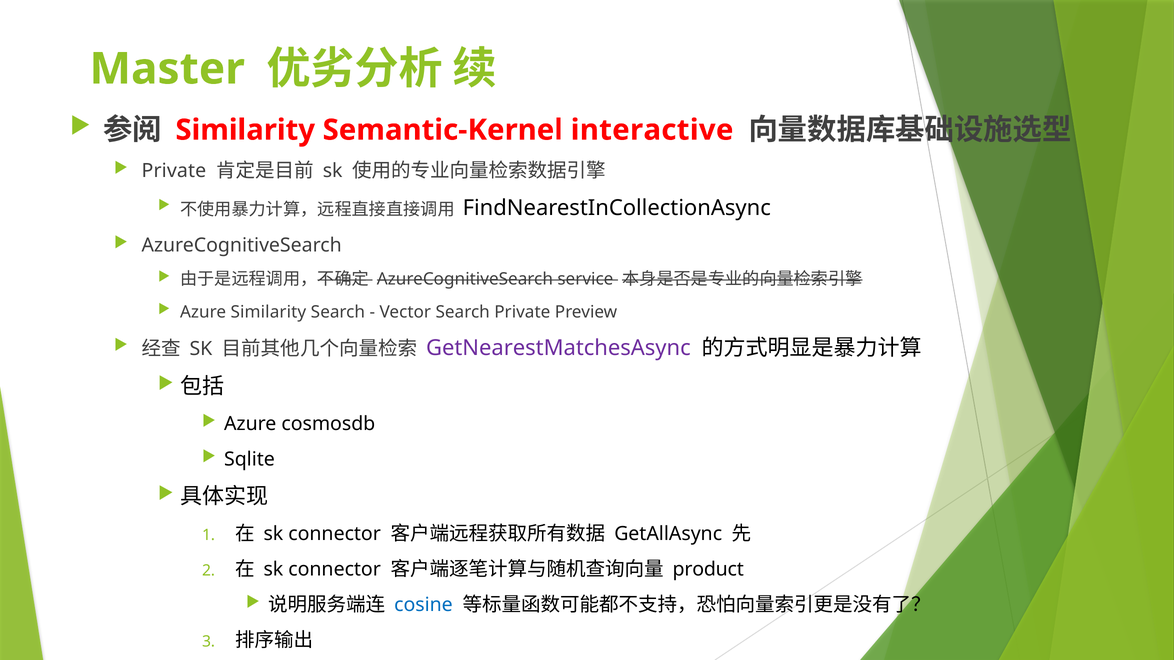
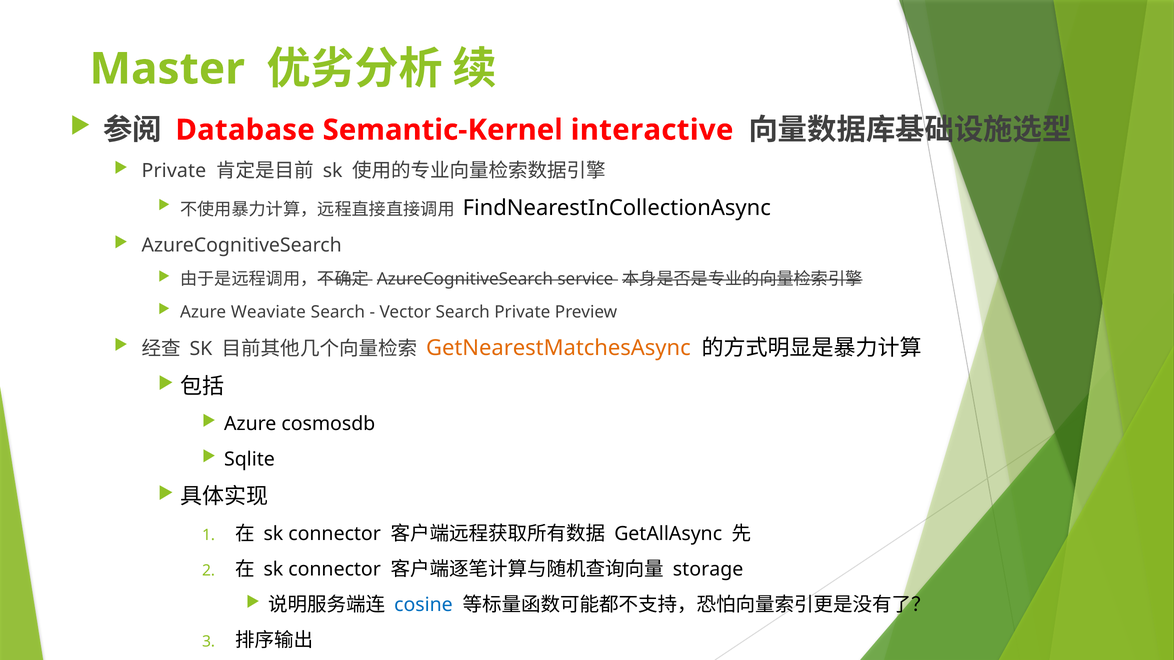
Similarity: Similarity -> Database (245, 130)
Azure Similarity: Similarity -> Weaviate (268, 312)
GetNearestMatchesAsync colour: purple -> orange (558, 348)
product: product -> storage (708, 570)
